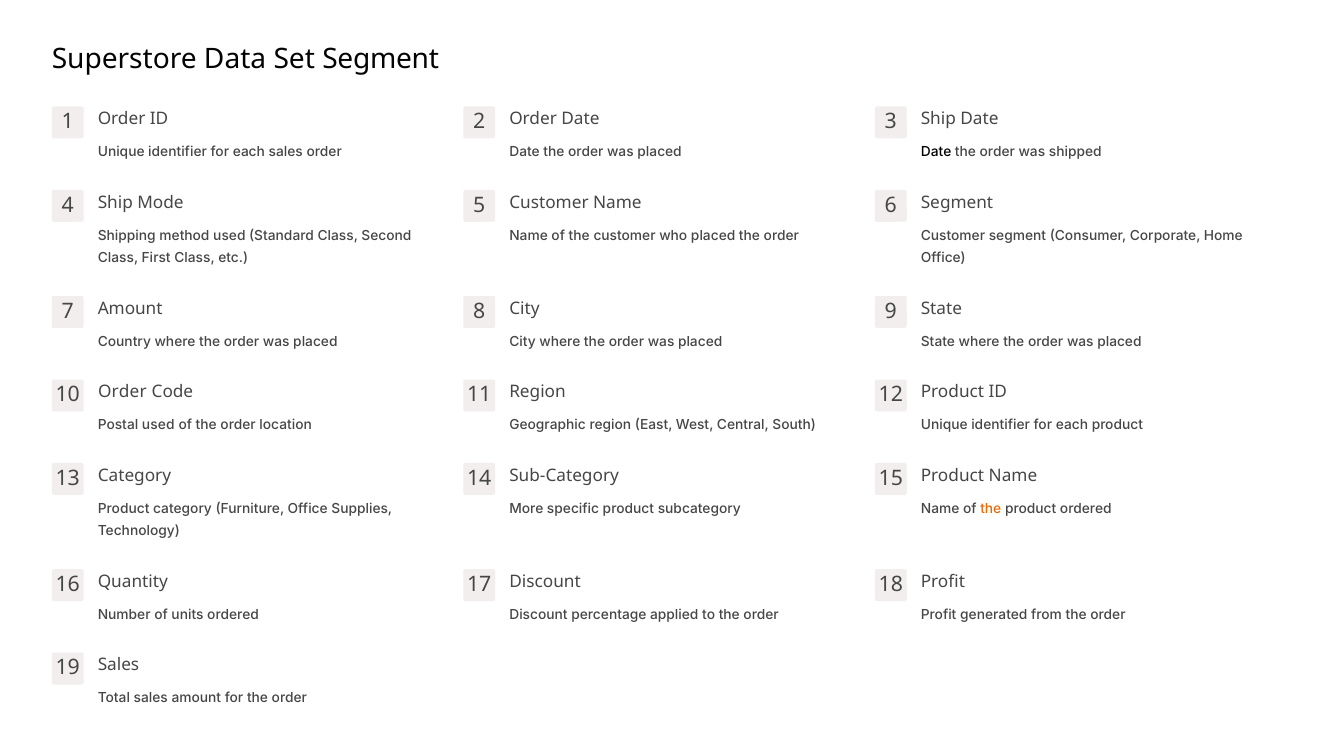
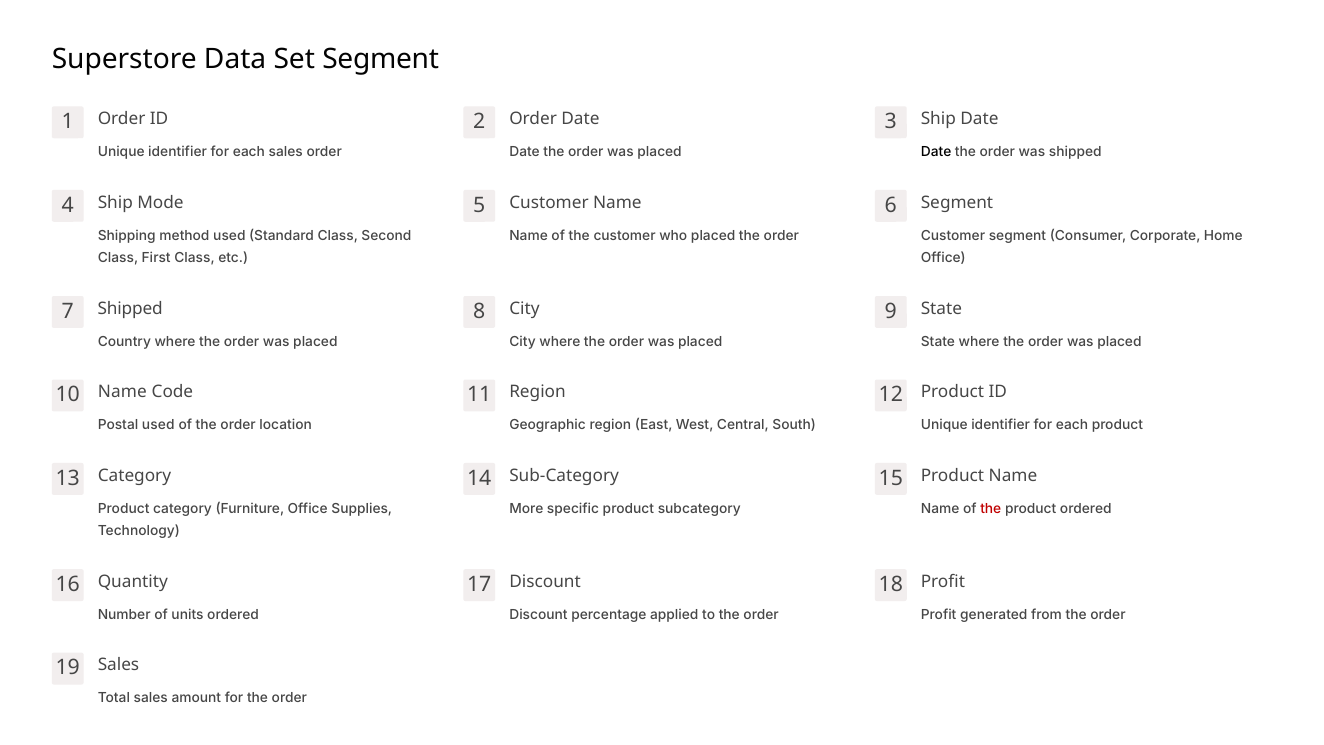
7 Amount: Amount -> Shipped (130, 309)
10 Order: Order -> Name (122, 392)
the colour: orange -> red (991, 509)
